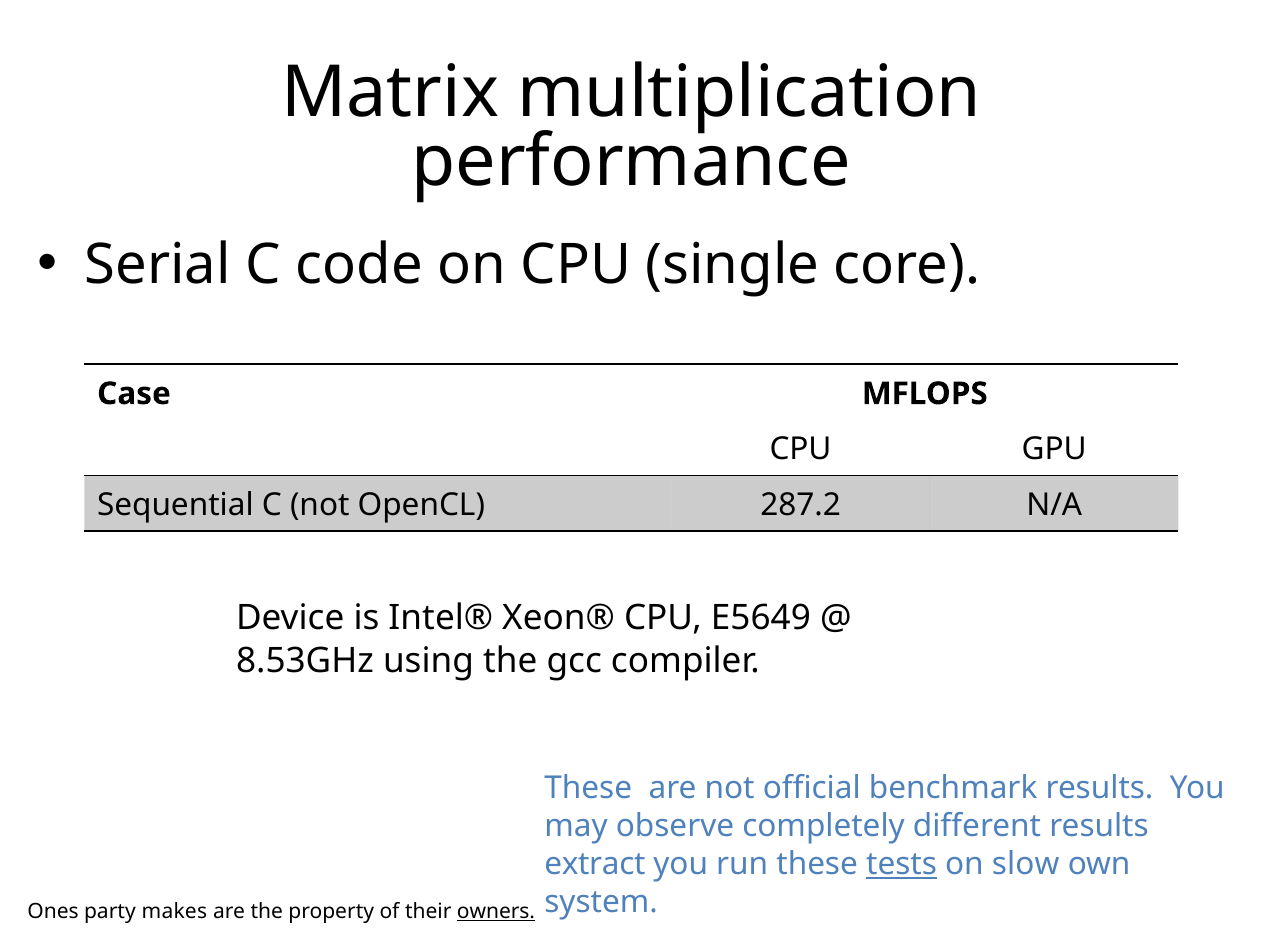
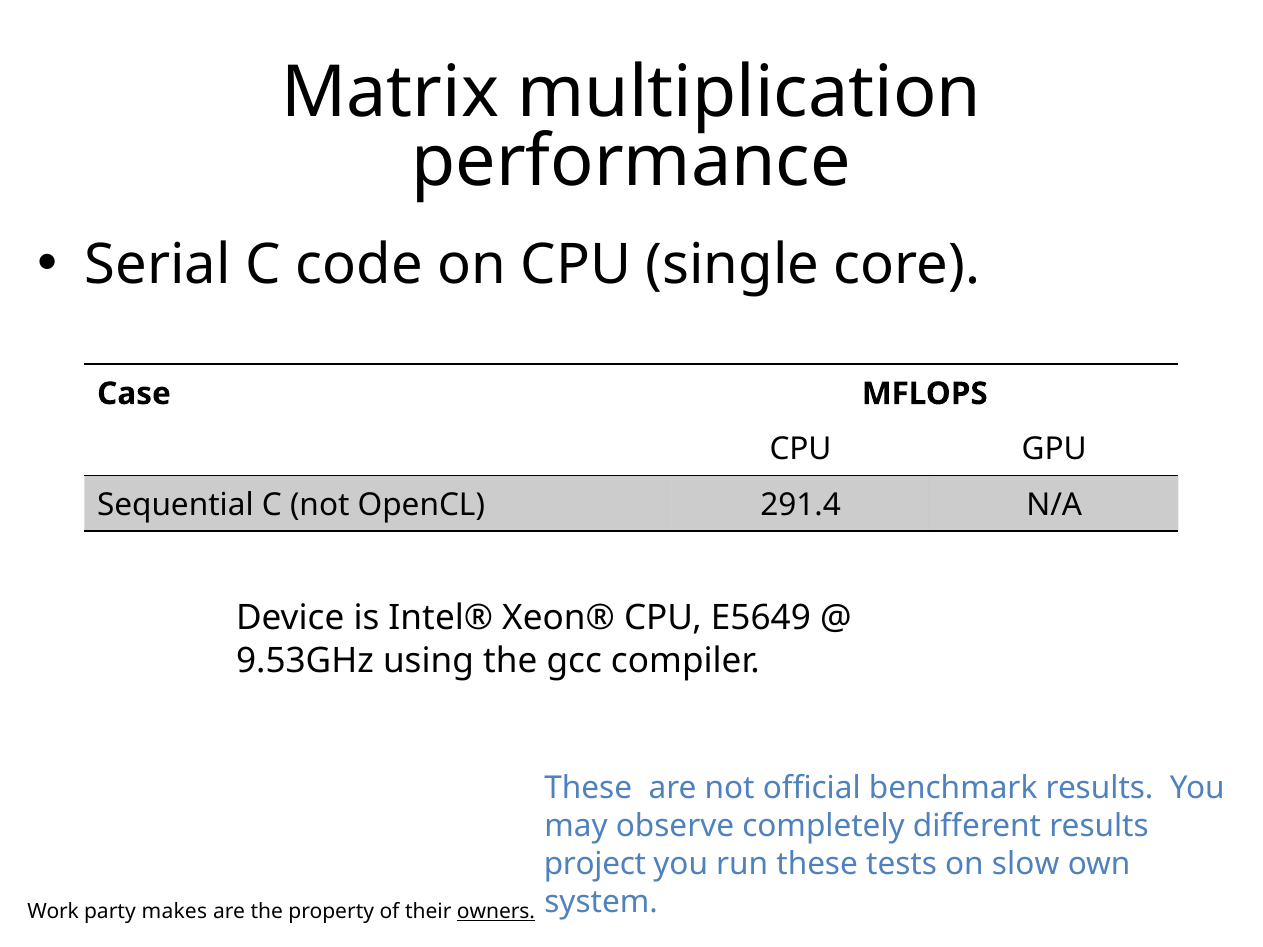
287.2: 287.2 -> 291.4 (801, 505)
8.53GHz: 8.53GHz -> 9.53GHz (305, 661)
extract: extract -> project (595, 864)
tests underline: present -> none (902, 864)
Ones: Ones -> Work (53, 912)
